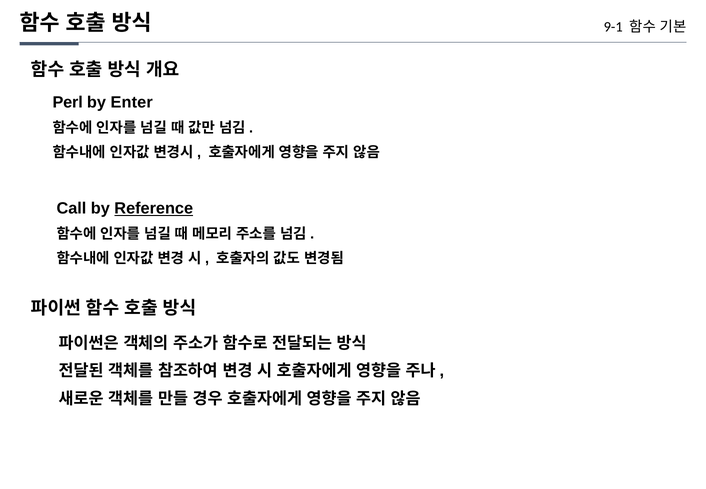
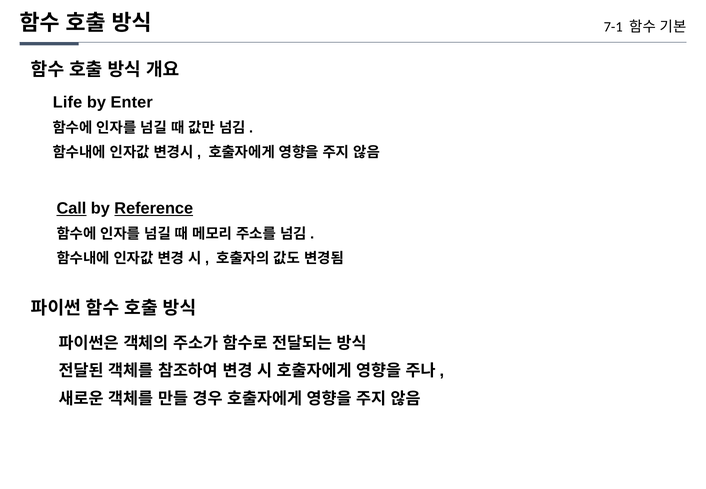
9-1: 9-1 -> 7-1 (613, 27)
Perl: Perl -> Life (67, 102)
Call underline: none -> present (71, 208)
